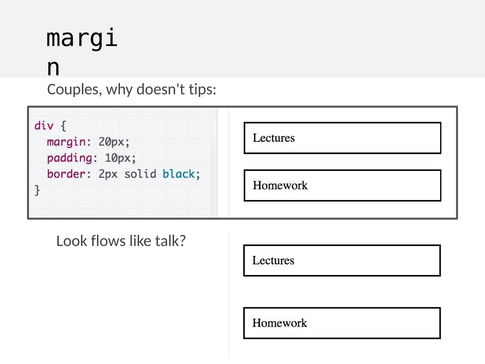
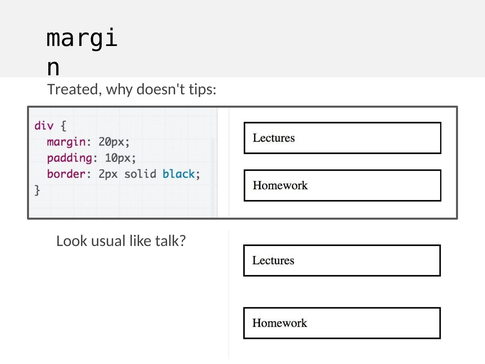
Couples: Couples -> Treated (75, 89)
flows: flows -> usual (108, 241)
